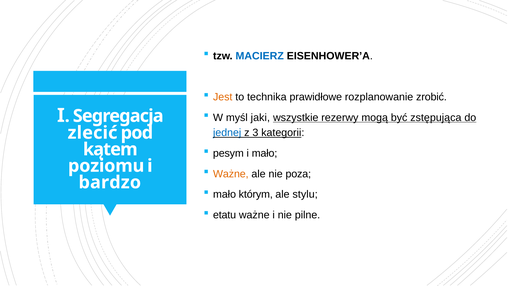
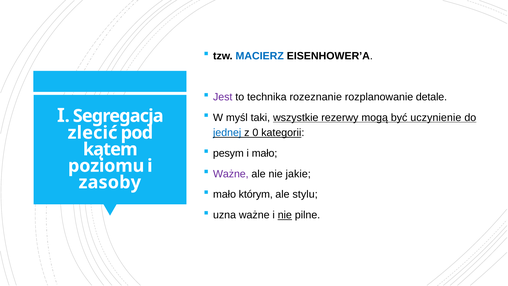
Jest colour: orange -> purple (223, 97)
prawidłowe: prawidłowe -> rozeznanie (316, 97)
zrobić: zrobić -> detale (431, 97)
jaki: jaki -> taki (260, 117)
zstępująca: zstępująca -> uczynienie (436, 117)
3: 3 -> 0 (255, 133)
Ważne colour: orange -> purple (231, 174)
poza: poza -> jakie (298, 174)
bardzo: bardzo -> zasoby (110, 182)
etatu: etatu -> uzna (225, 215)
nie underline: none -> present (285, 215)
